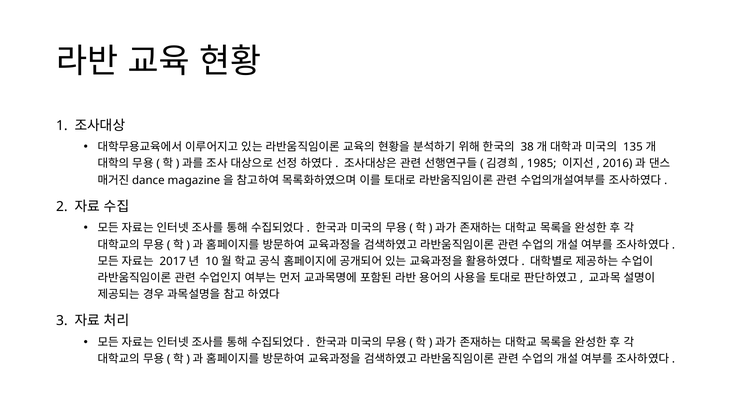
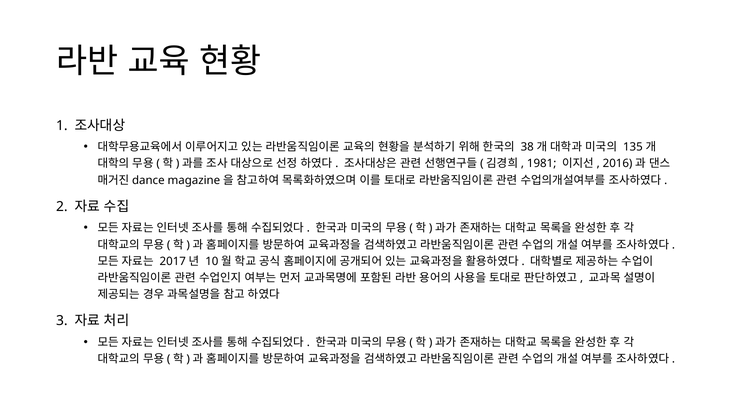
1985: 1985 -> 1981 (542, 164)
